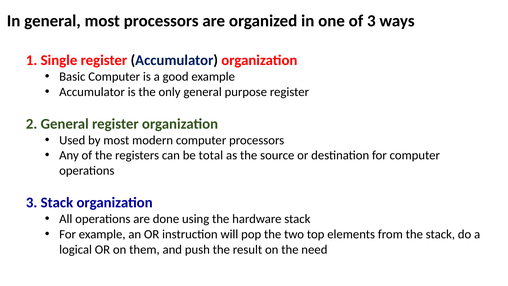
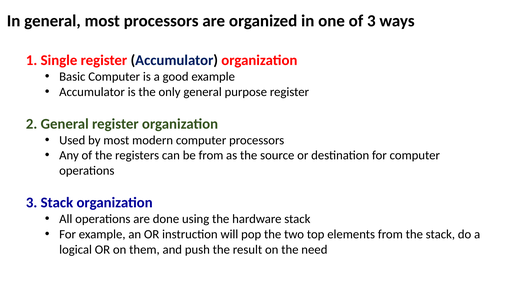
be total: total -> from (211, 155)
